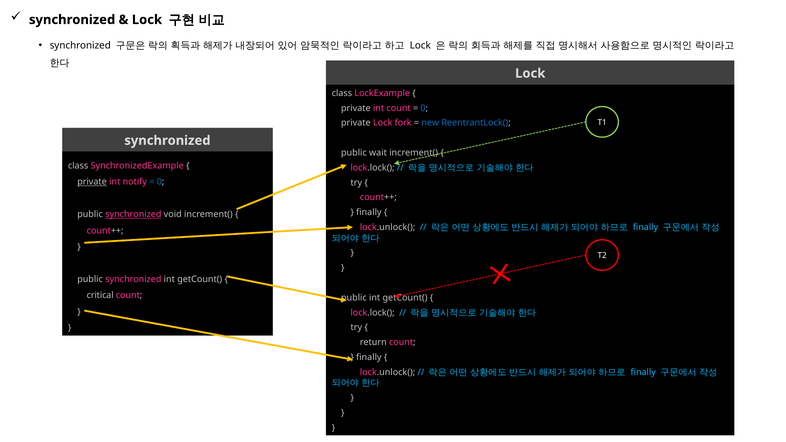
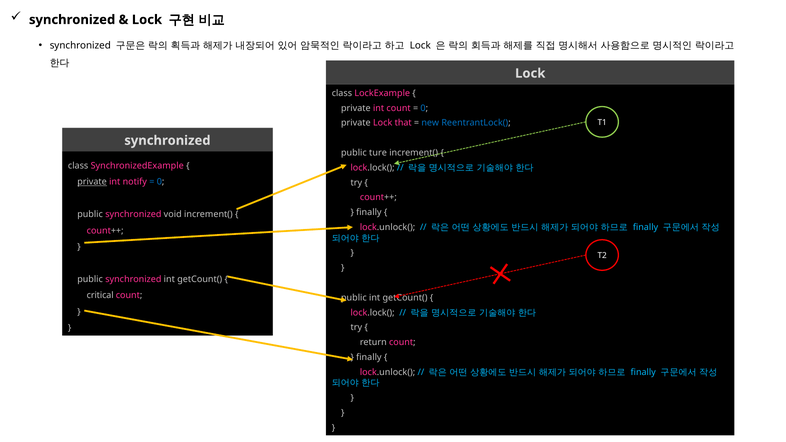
fork: fork -> that (403, 123)
wait: wait -> ture (378, 153)
synchronized underline: present -> none (133, 214)
